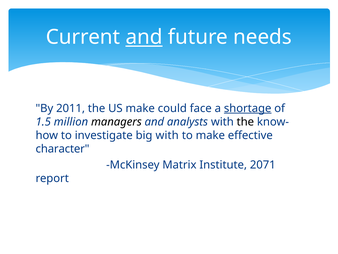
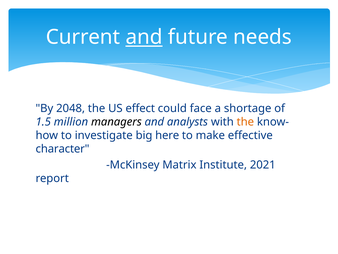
2011: 2011 -> 2048 (71, 108)
US make: make -> effect (140, 108)
shortage underline: present -> none (248, 108)
the colour: black -> orange (245, 122)
big with: with -> here (167, 135)
2071: 2071 -> 2021 (263, 164)
